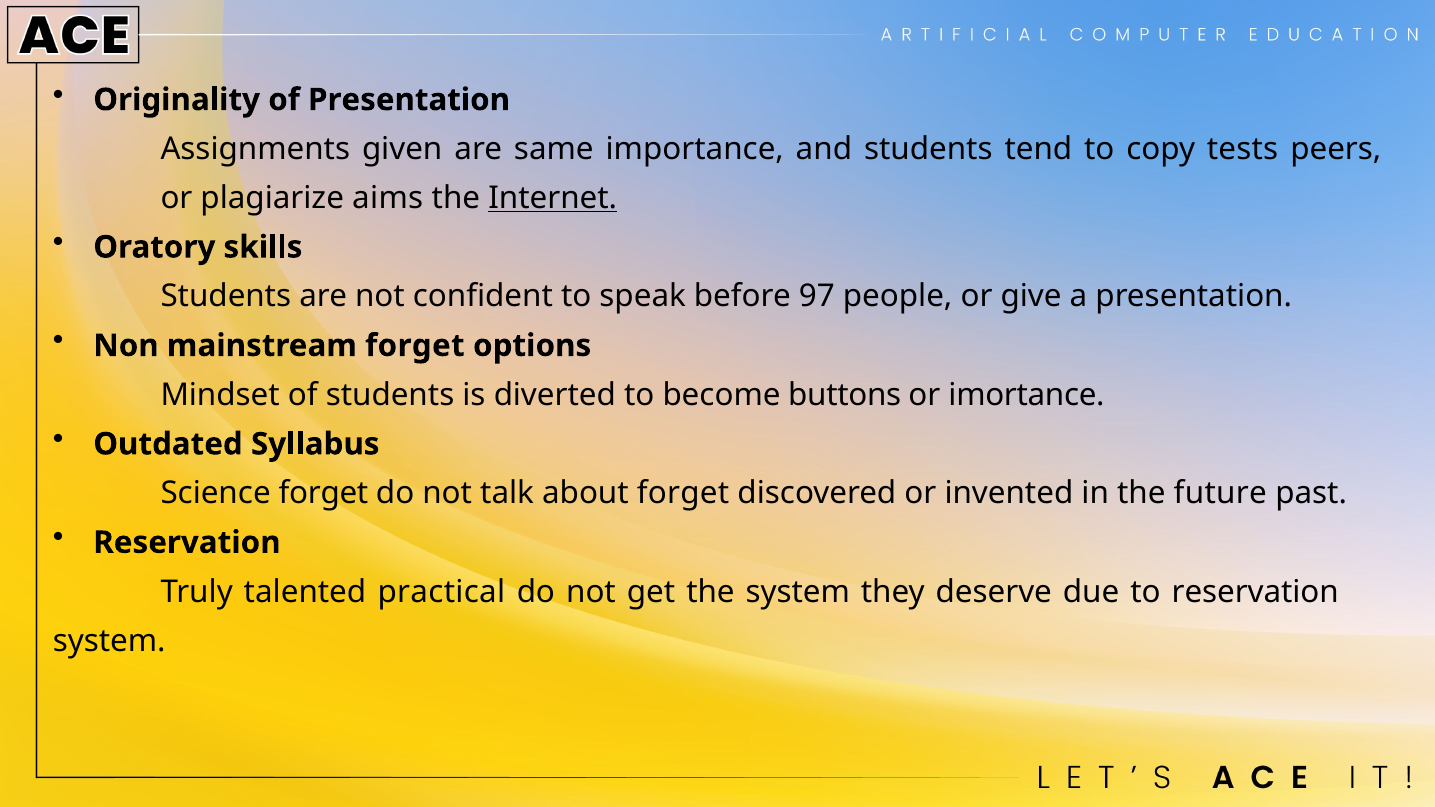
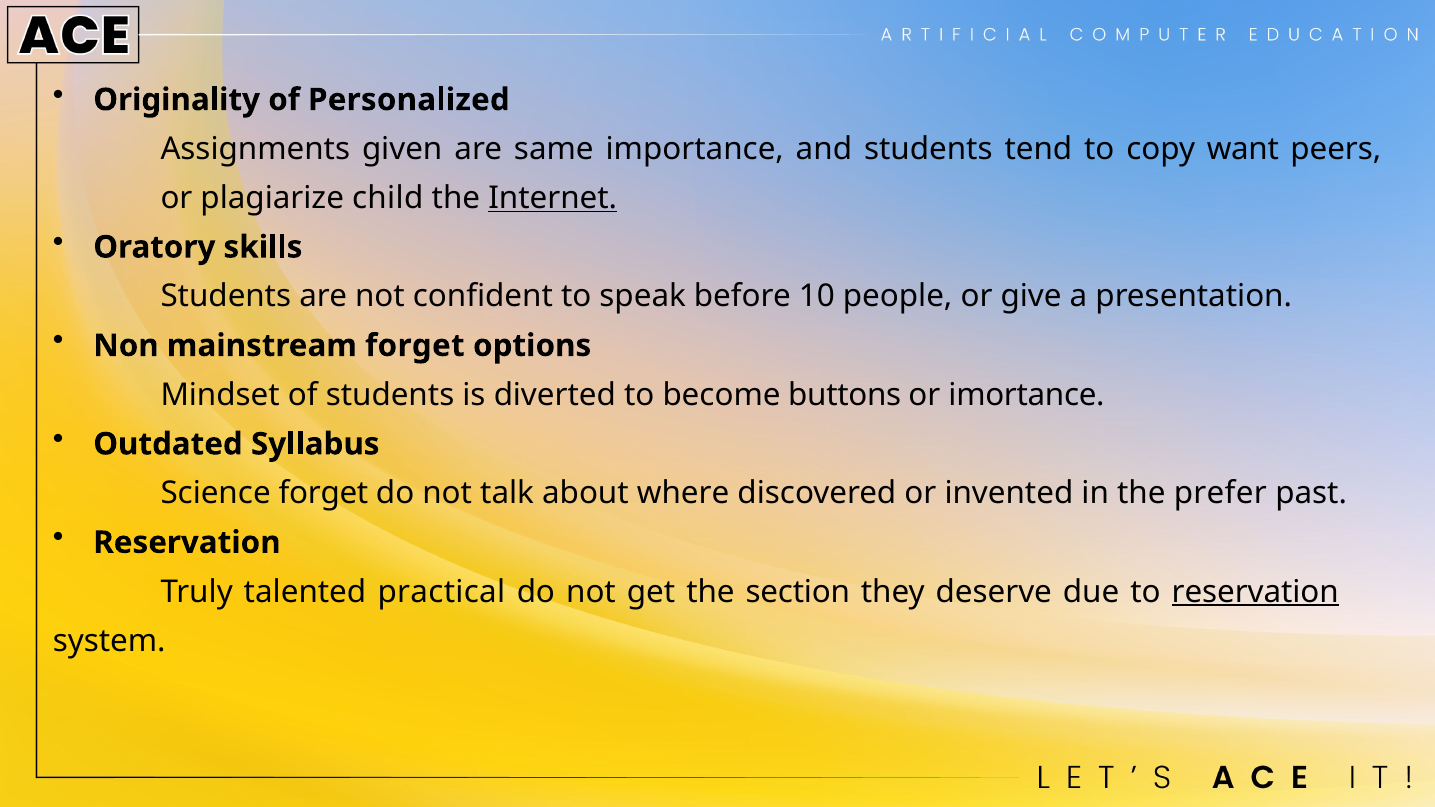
of Presentation: Presentation -> Personalized (409, 100)
tests: tests -> want (1243, 149)
aims: aims -> child (388, 198)
97: 97 -> 10 (817, 296)
about forget: forget -> where (683, 493)
future: future -> prefer (1220, 493)
the system: system -> section (798, 592)
reservation underline: none -> present (1255, 592)
